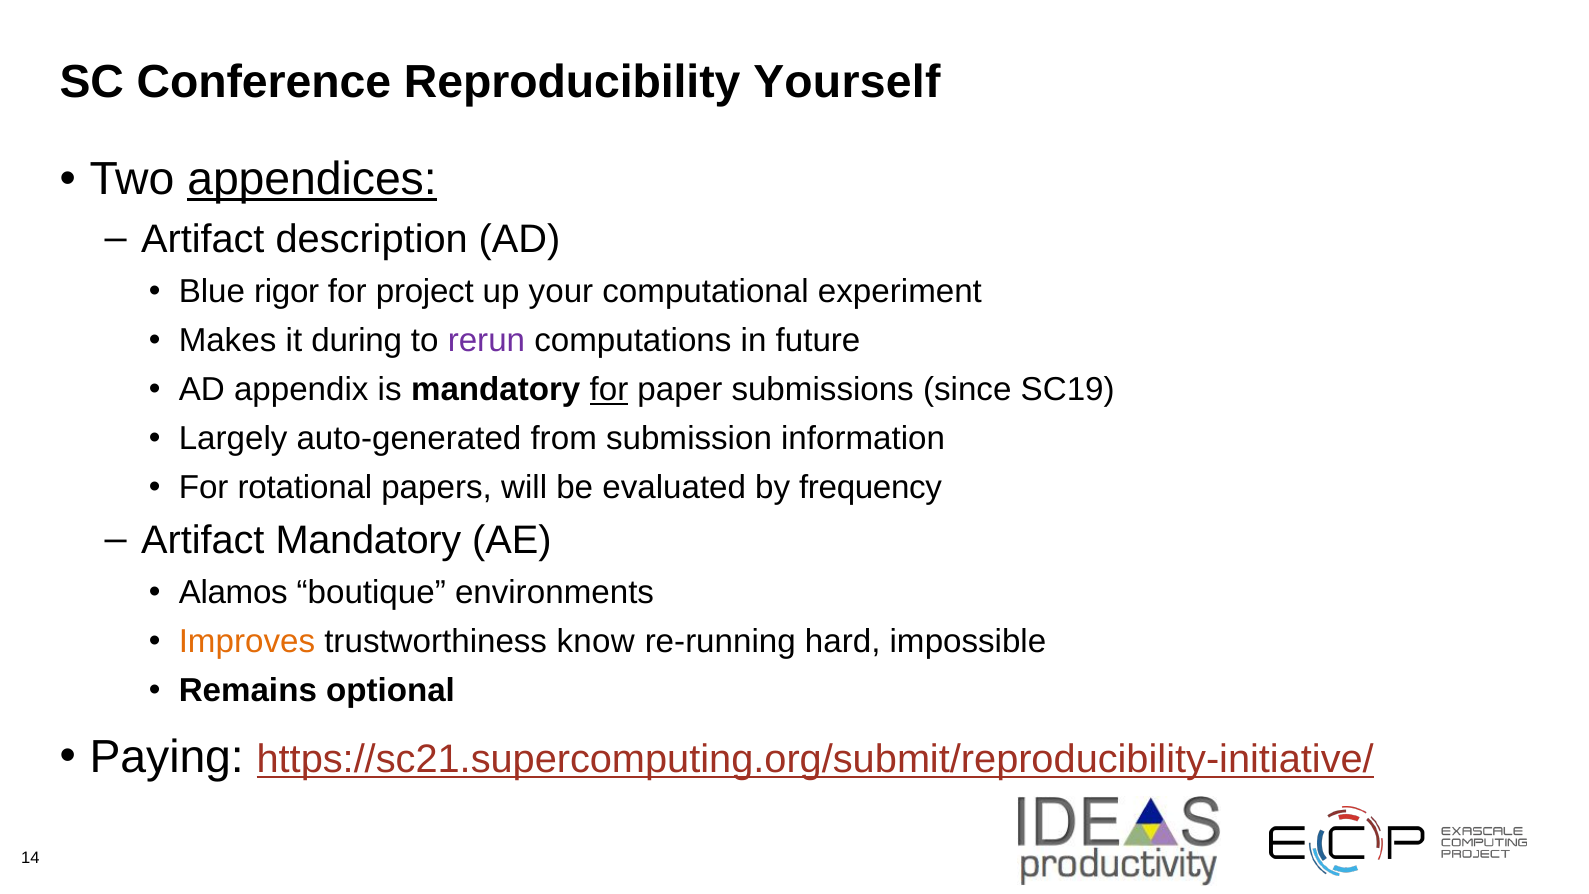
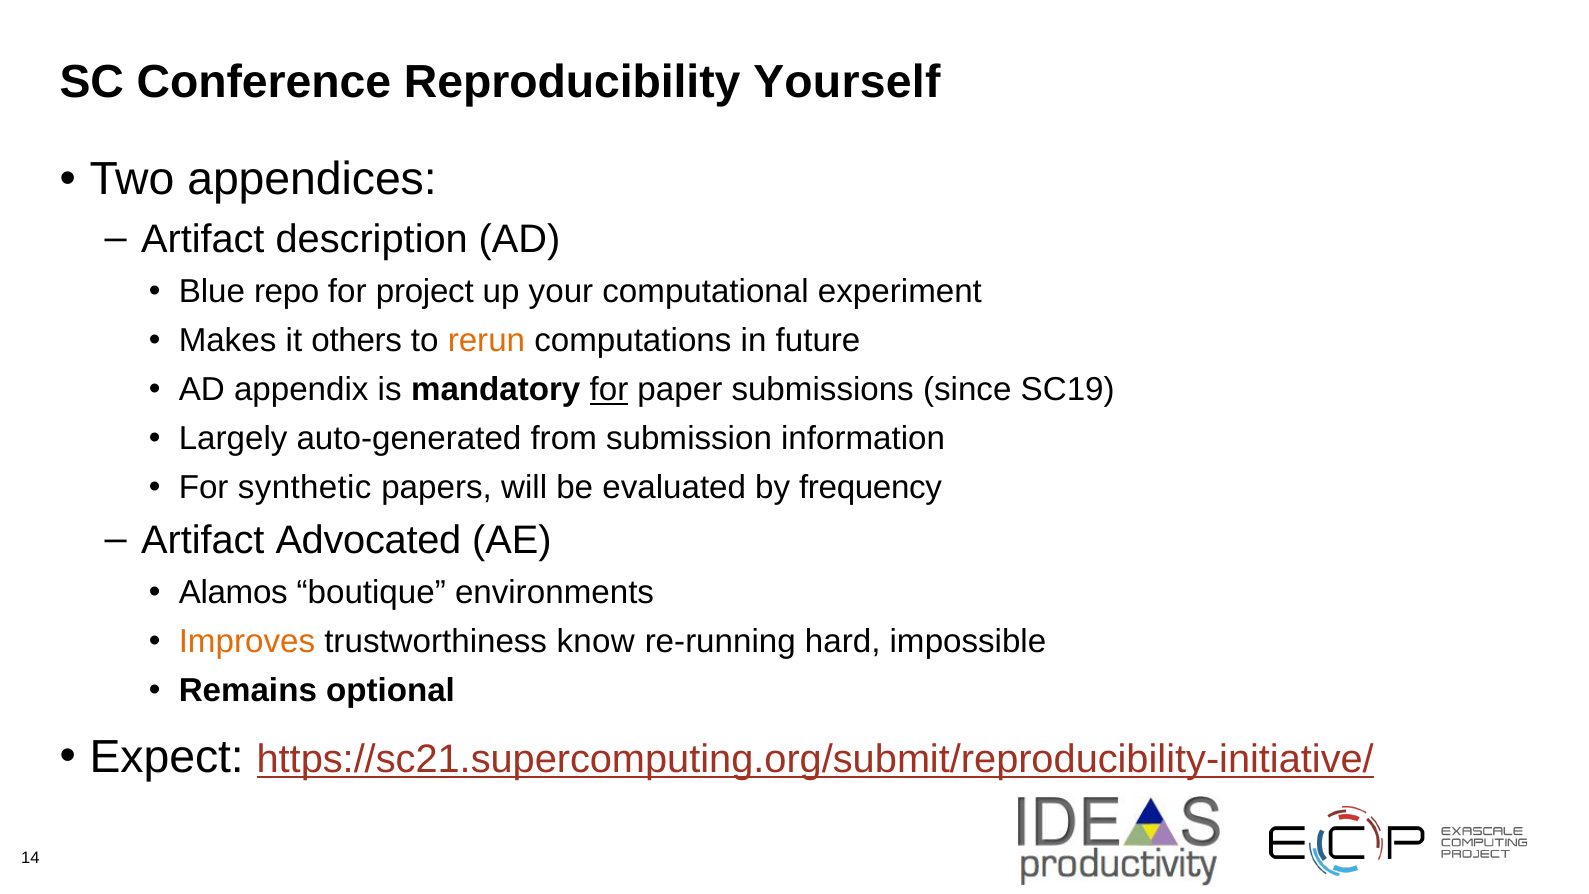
appendices underline: present -> none (312, 180)
rigor: rigor -> repo (287, 292)
during: during -> others (357, 341)
rerun colour: purple -> orange (486, 341)
rotational: rotational -> synthetic (305, 488)
Artifact Mandatory: Mandatory -> Advocated (368, 540)
Paying: Paying -> Expect (167, 757)
